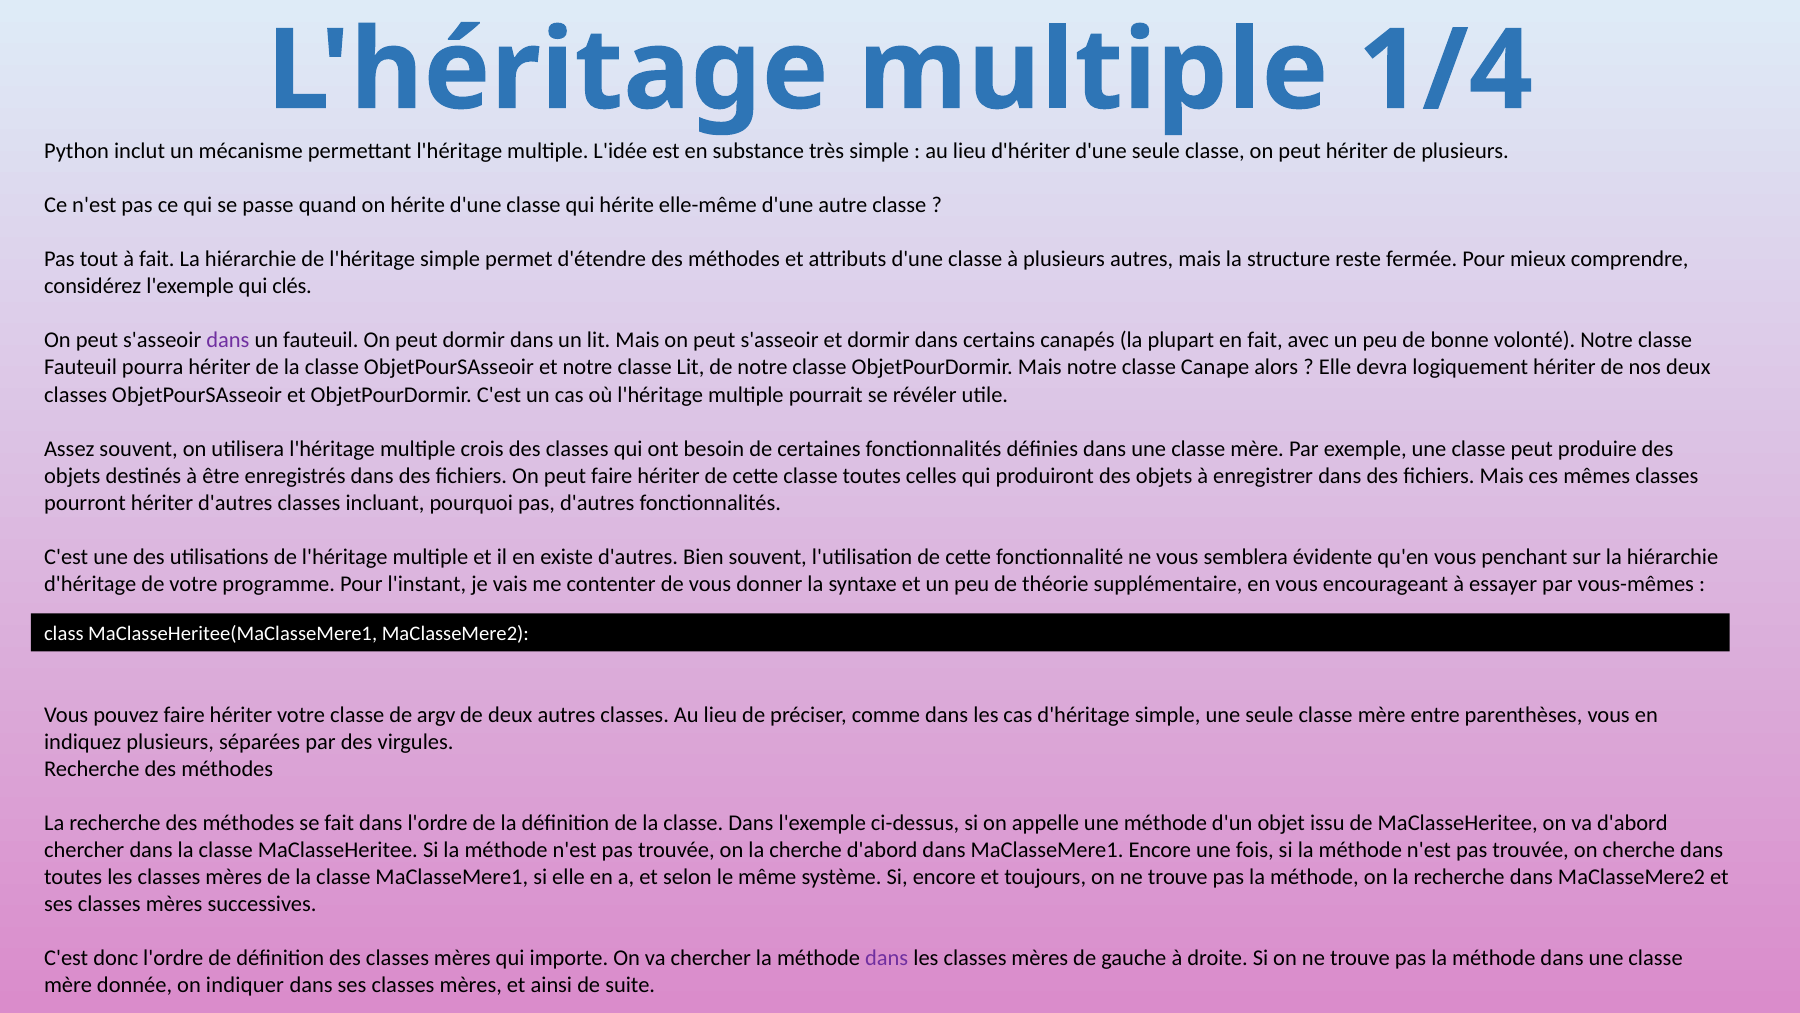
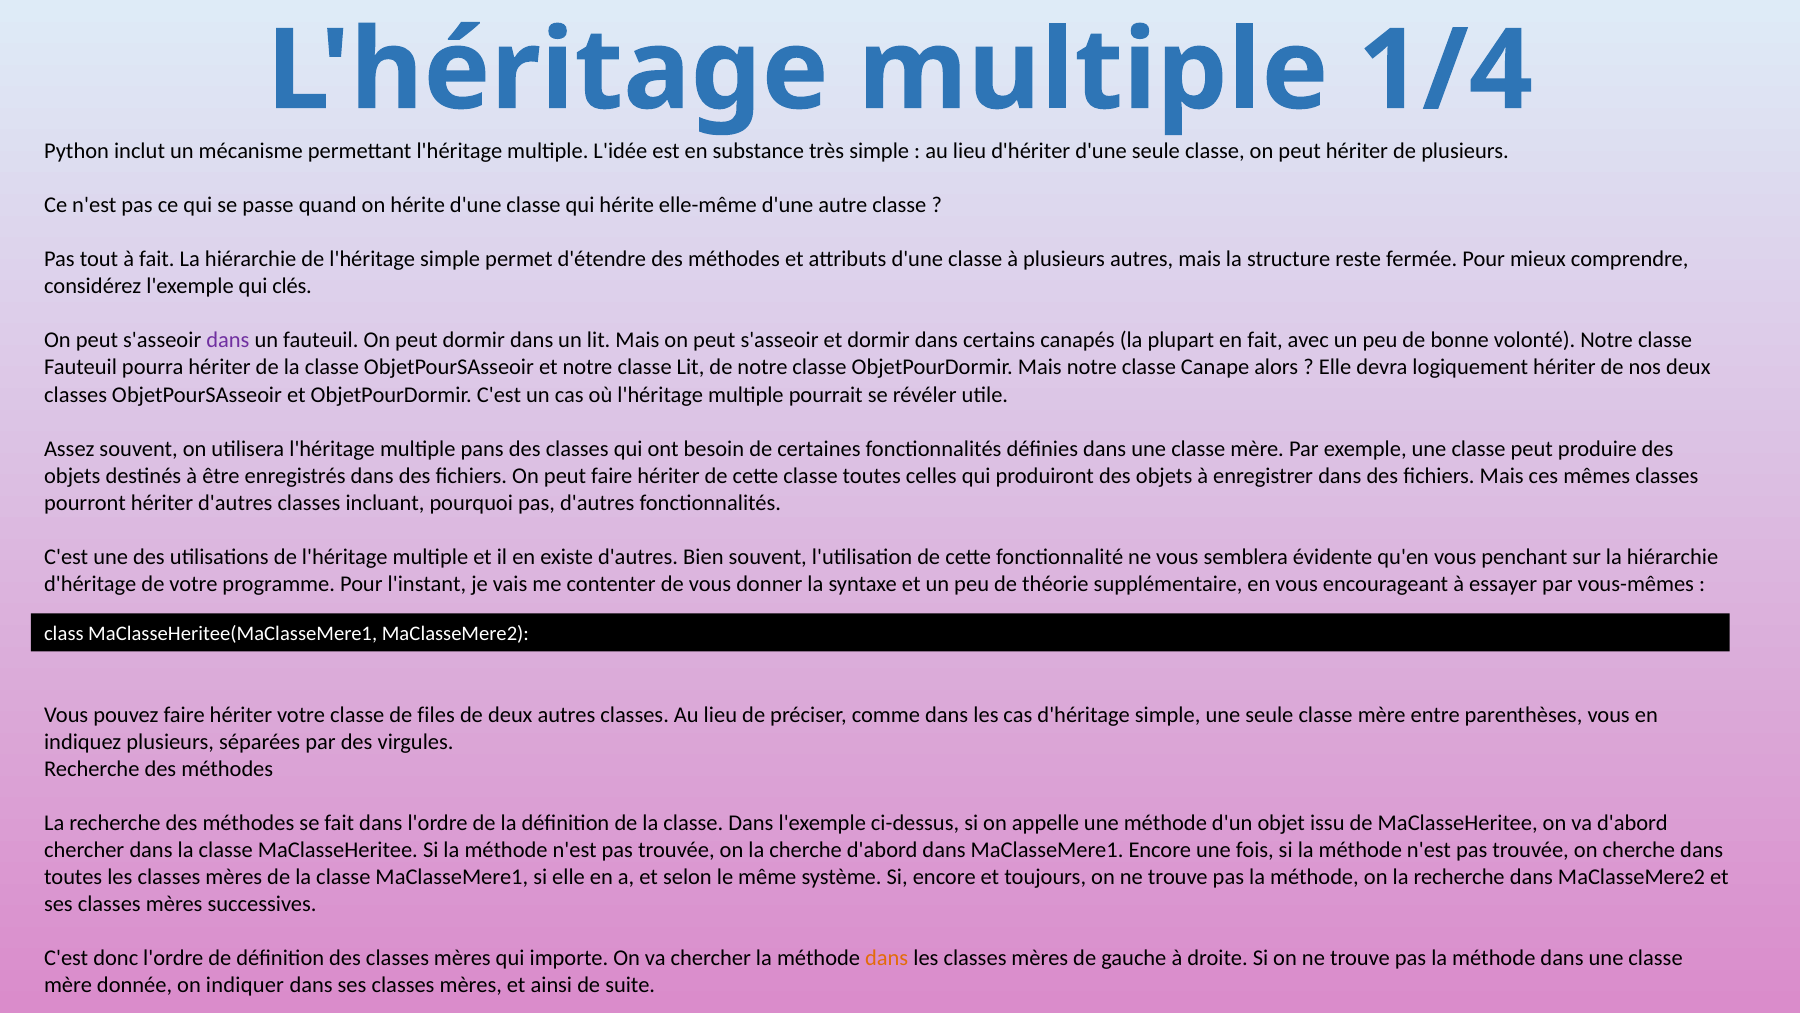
crois: crois -> pans (482, 448)
argv: argv -> files (436, 714)
dans colour: purple -> orange (887, 957)
